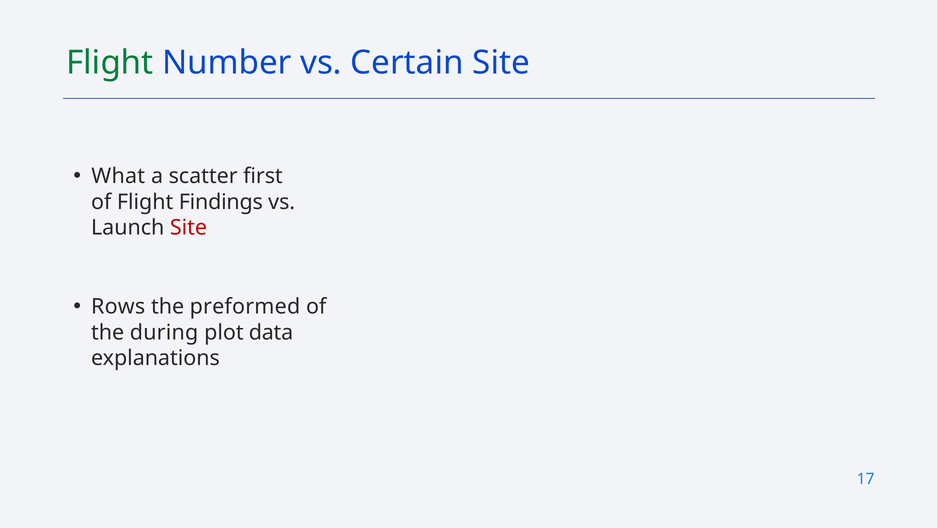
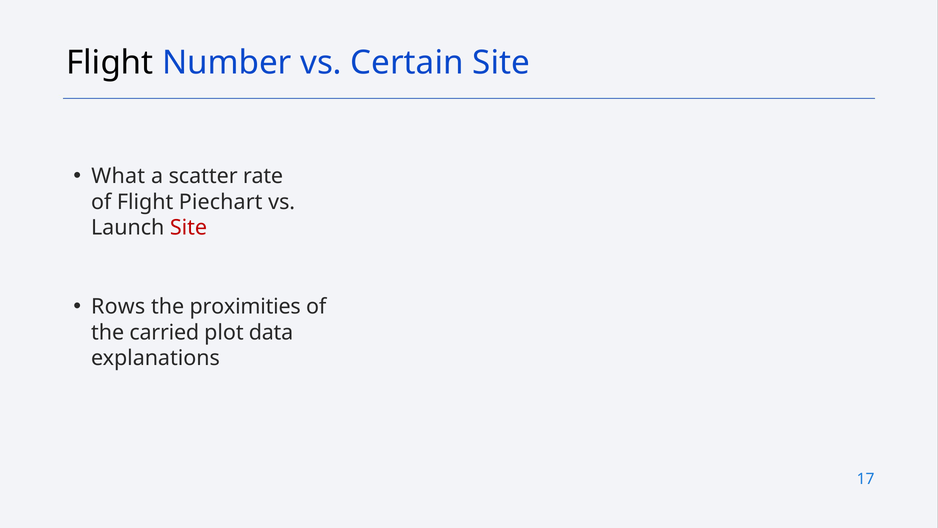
Flight colour: green -> black (110, 63)
first: first -> rate (263, 176)
Findings: Findings -> Piechart (221, 202)
preformed: preformed -> proximities (245, 307)
during: during -> carried (164, 332)
